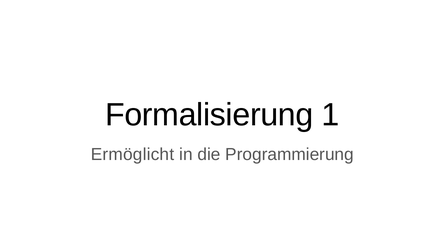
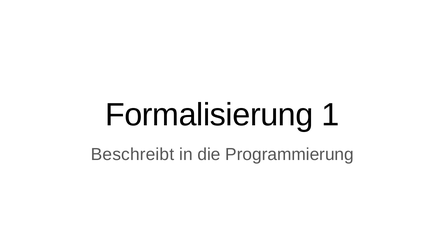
Ermöglicht: Ermöglicht -> Beschreibt (133, 154)
